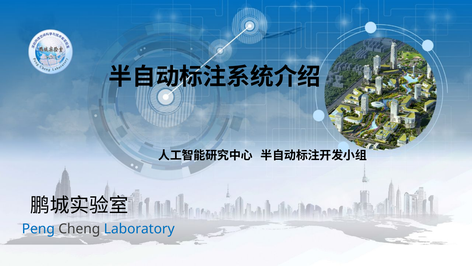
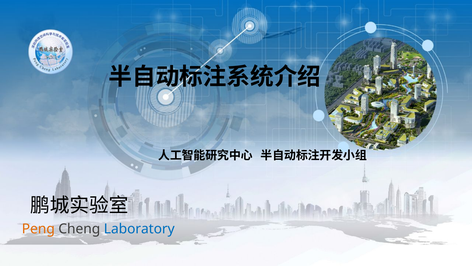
Peng colour: blue -> orange (38, 229)
